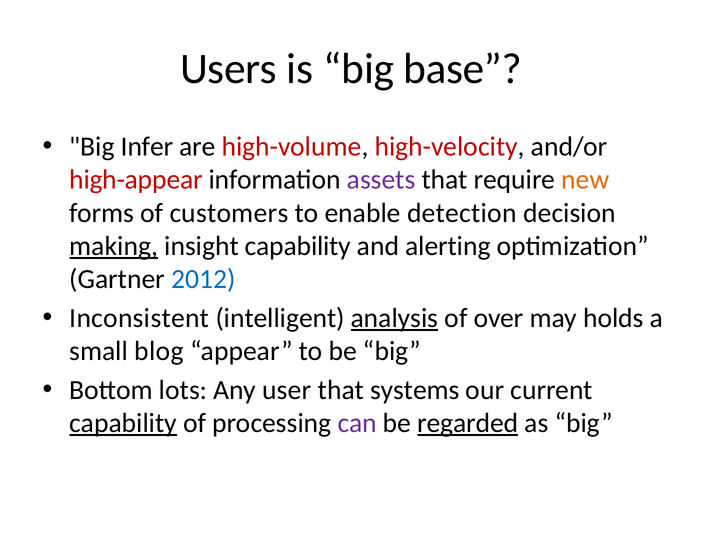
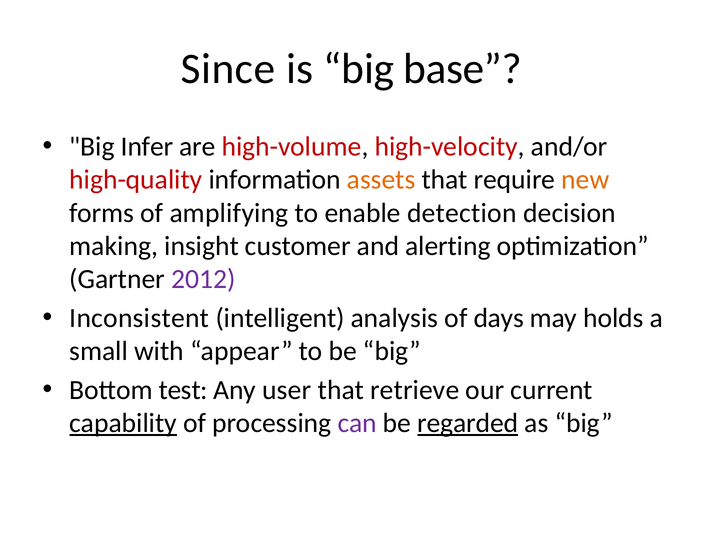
Users: Users -> Since (228, 69)
high-appear: high-appear -> high-quality (136, 180)
assets colour: purple -> orange (381, 180)
customers: customers -> amplifying (229, 213)
making underline: present -> none (114, 246)
insight capability: capability -> customer (298, 246)
2012 colour: blue -> purple (203, 279)
analysis underline: present -> none (395, 318)
over: over -> days (499, 318)
blog: blog -> with (159, 351)
lots: lots -> test (183, 389)
systems: systems -> retrieve (415, 389)
